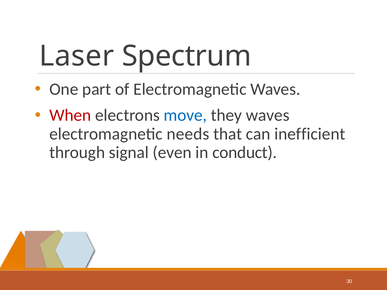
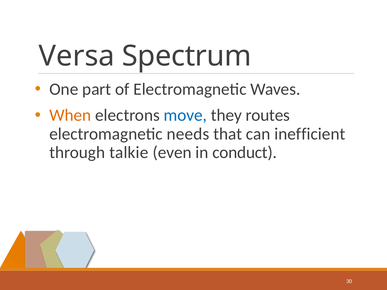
Laser: Laser -> Versa (77, 56)
When colour: red -> orange (70, 115)
they waves: waves -> routes (268, 115)
signal: signal -> talkie (129, 153)
